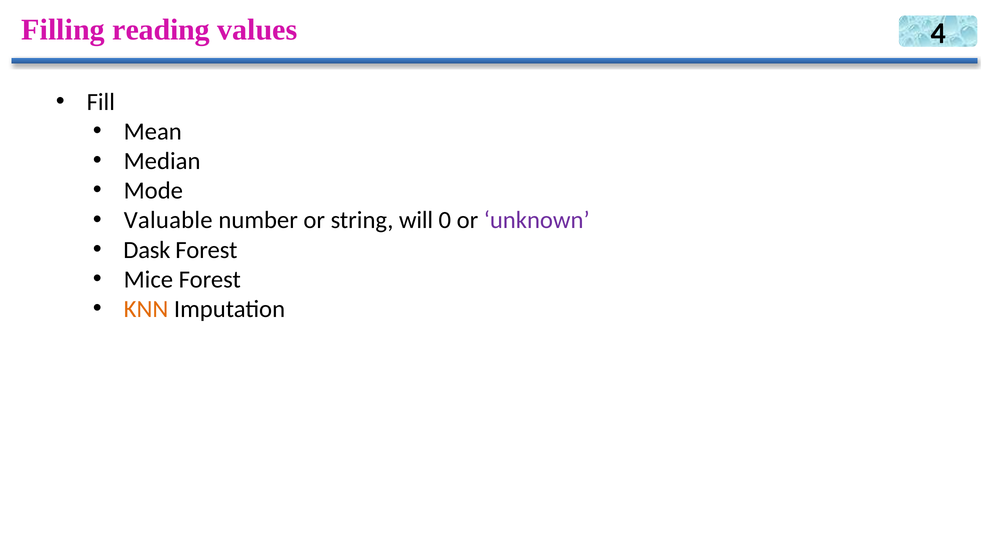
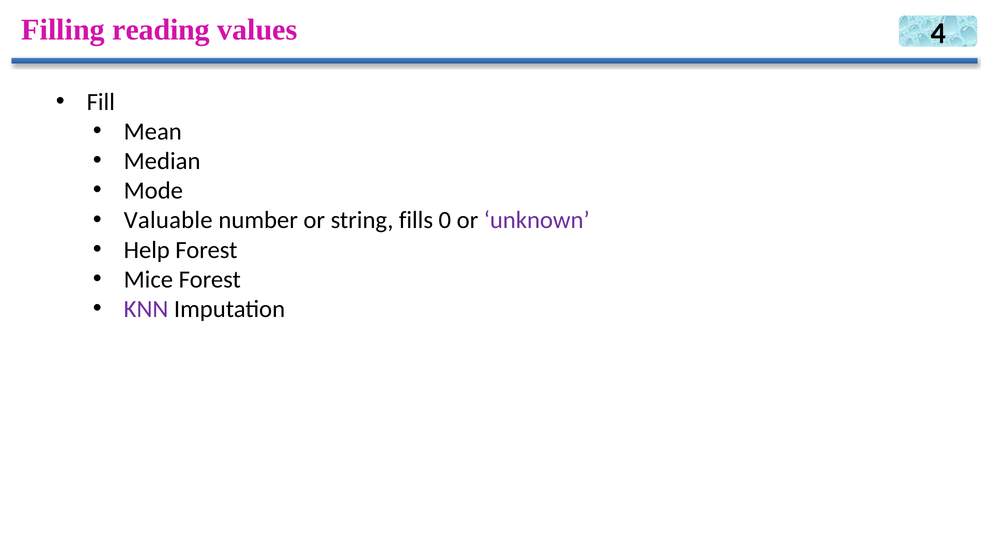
will: will -> fills (416, 220)
Dask: Dask -> Help (147, 250)
KNN colour: orange -> purple (146, 309)
